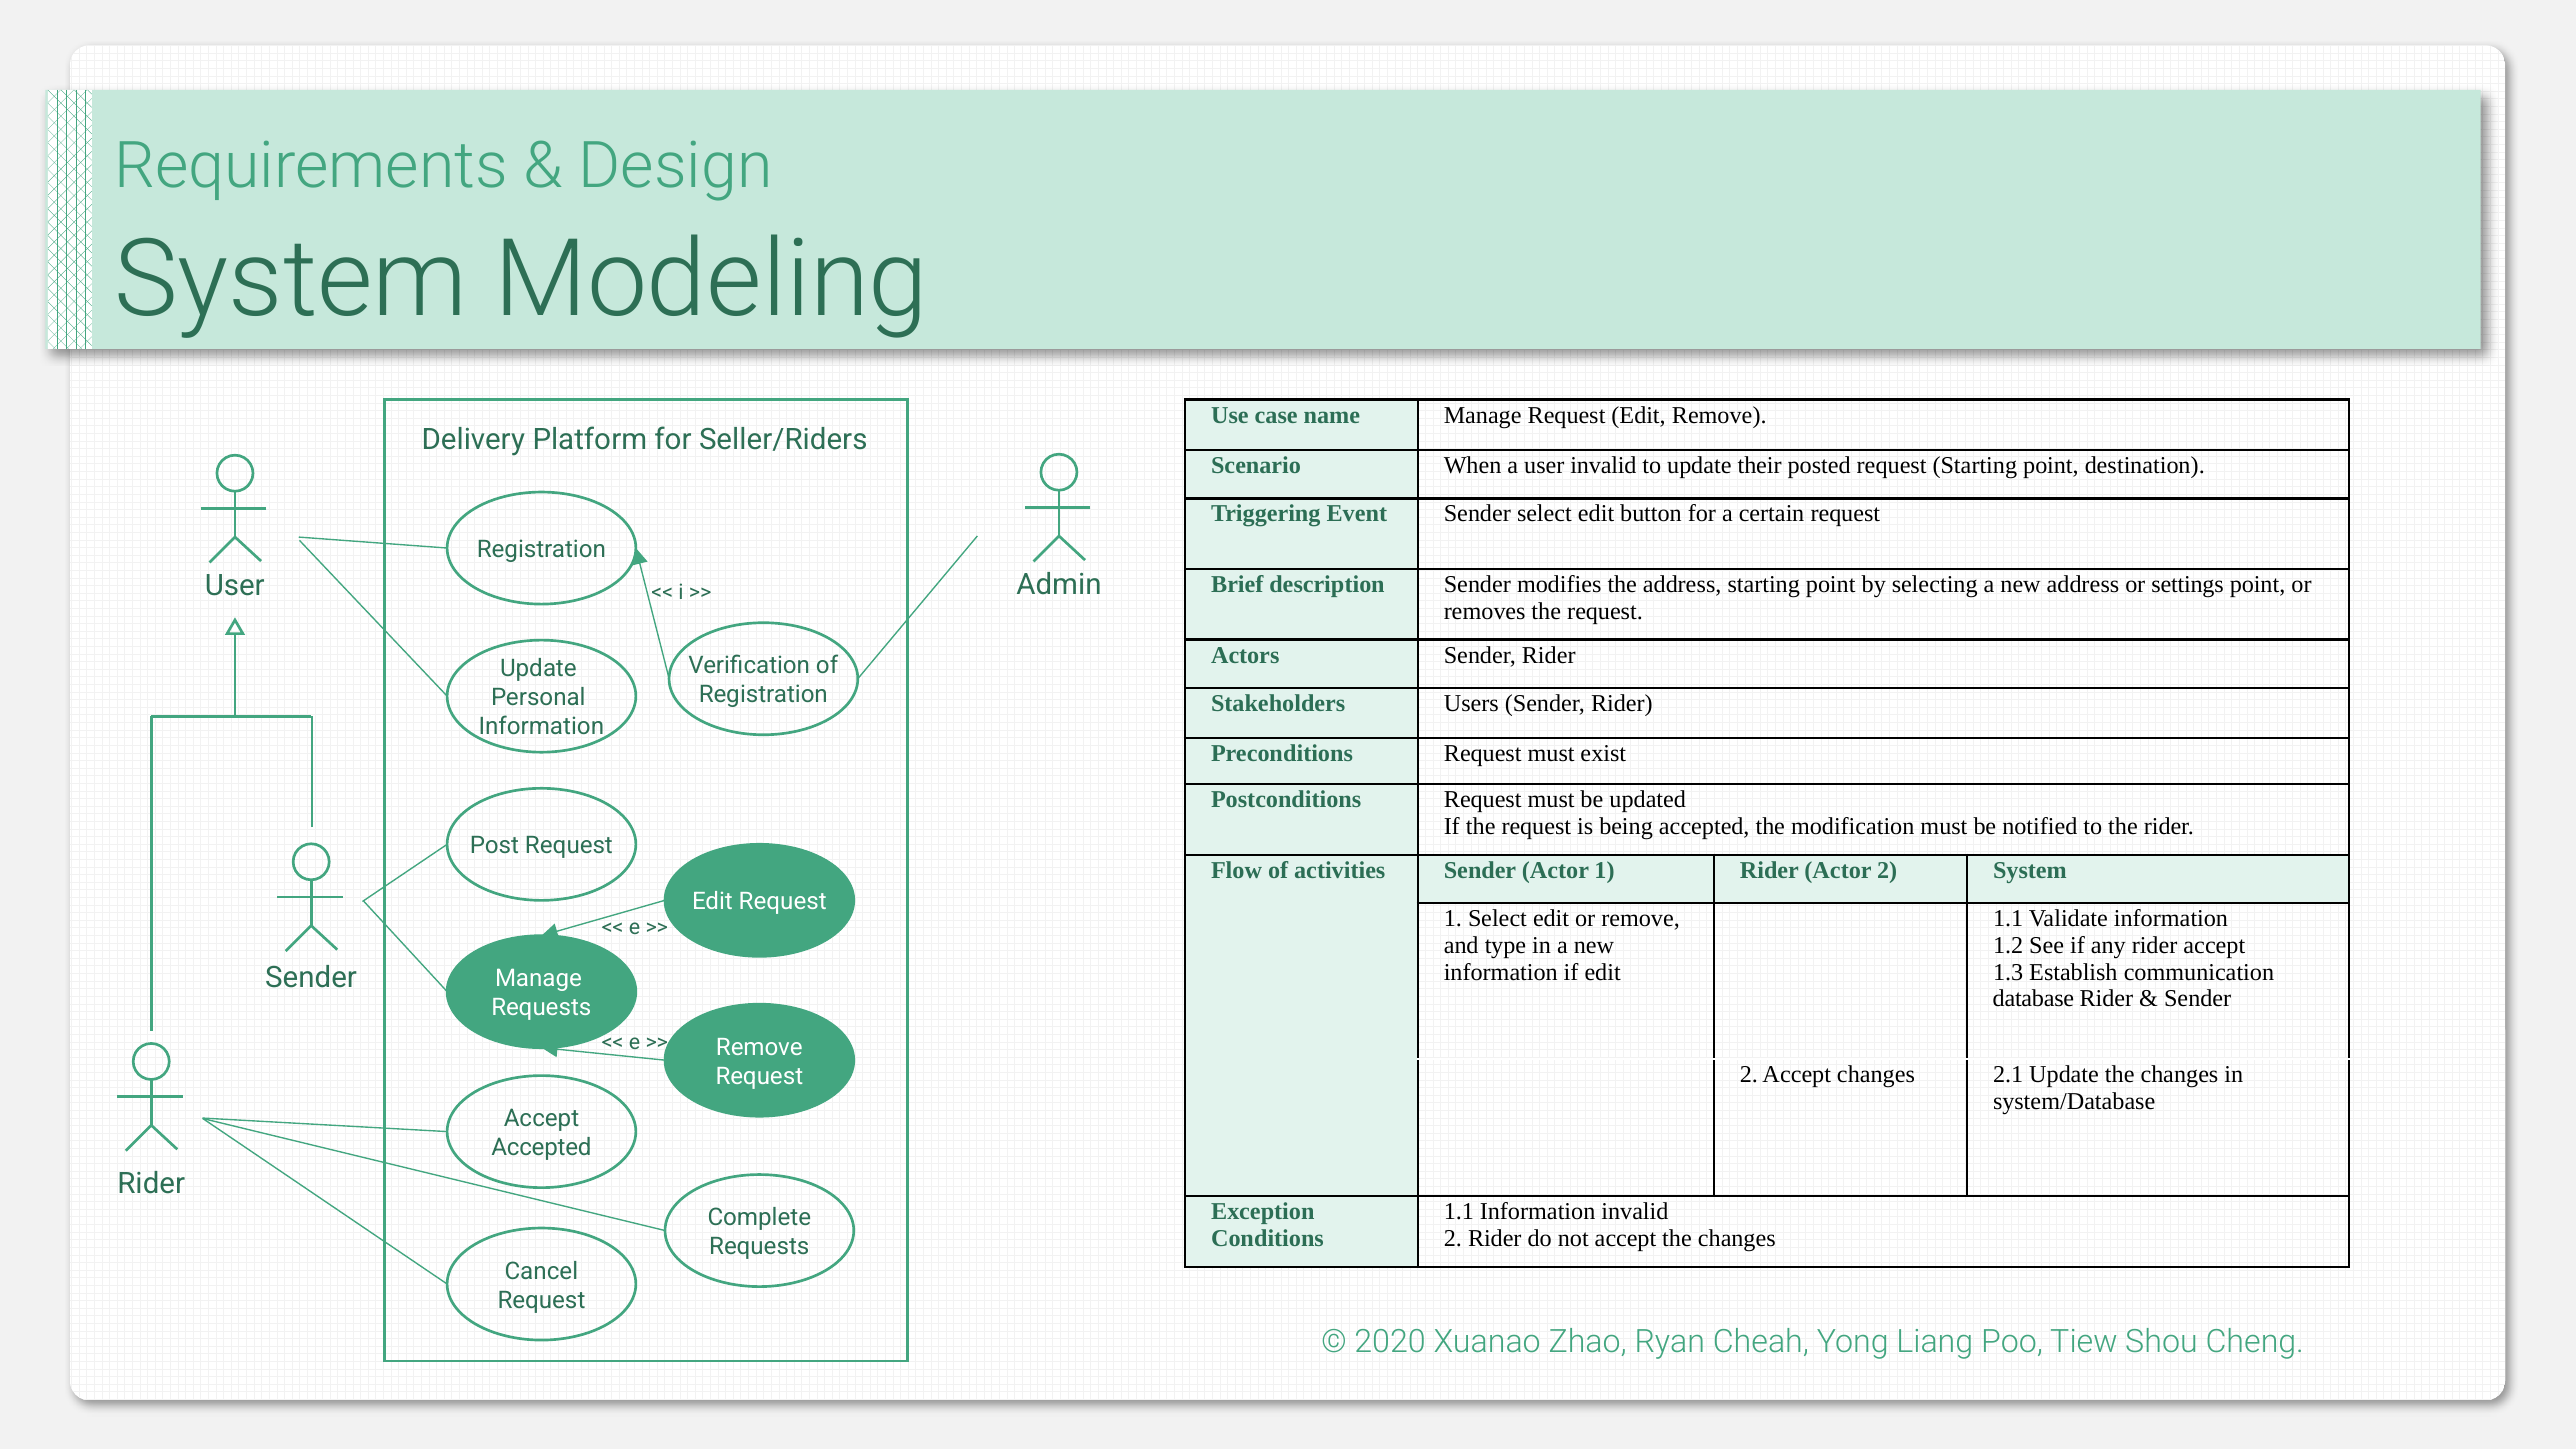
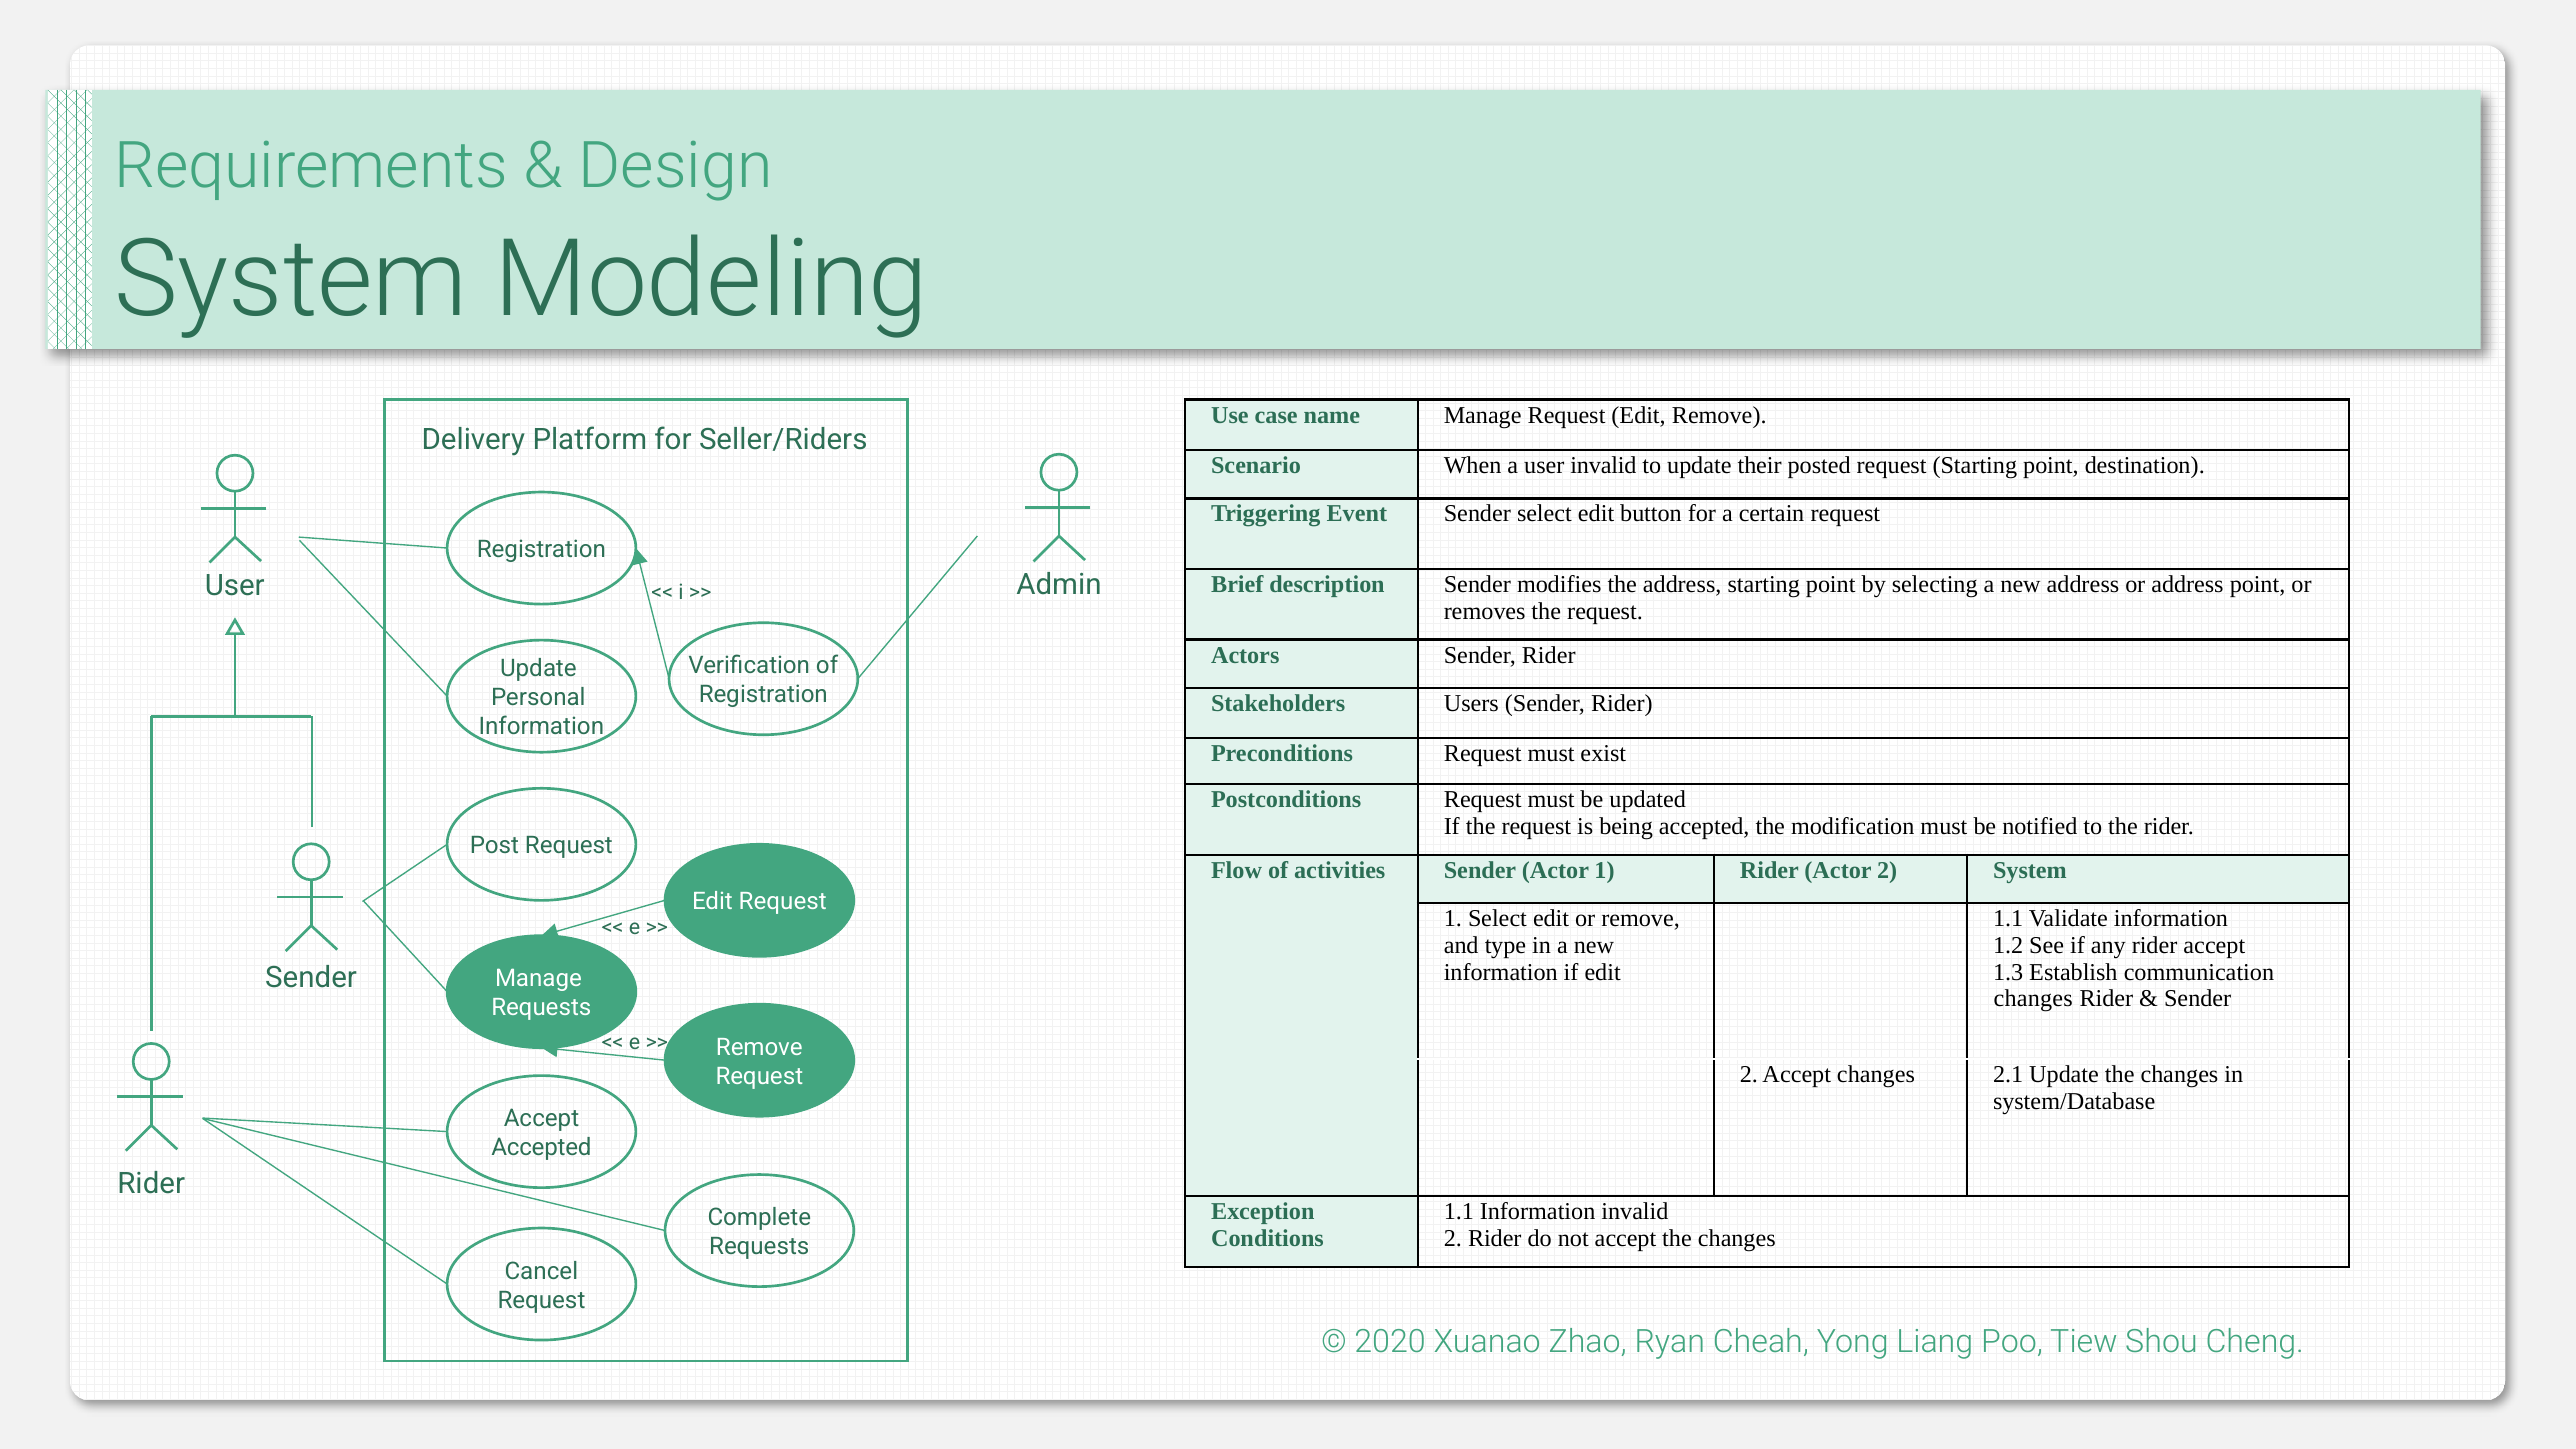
or settings: settings -> address (2188, 584)
database: database -> changes (2033, 999)
